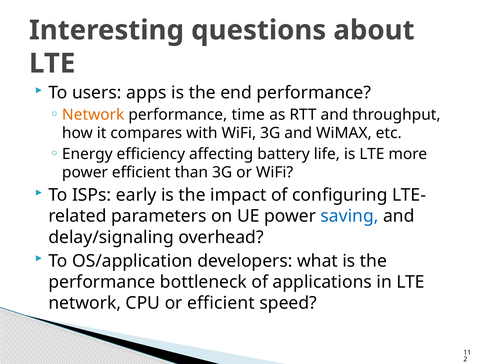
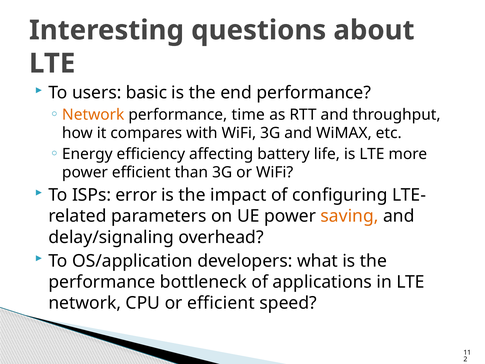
apps: apps -> basic (146, 93)
early: early -> error (136, 195)
saving colour: blue -> orange (350, 216)
